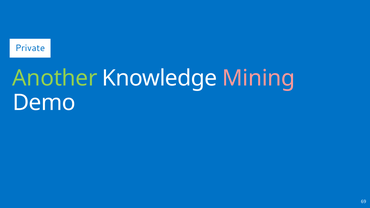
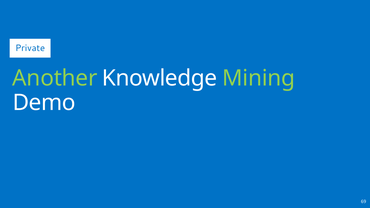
Mining colour: pink -> light green (259, 78)
